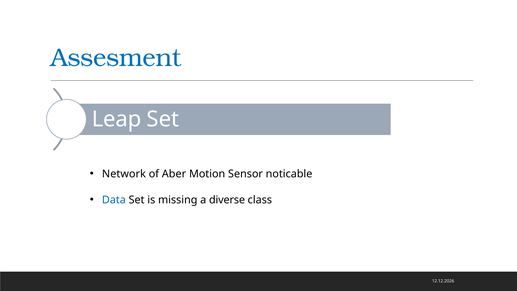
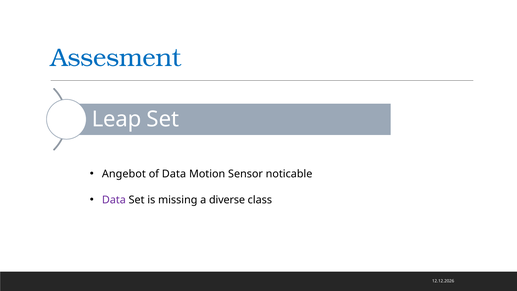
Network: Network -> Angebot (124, 174)
of Aber: Aber -> Data (174, 174)
Data colour: blue -> purple (114, 200)
